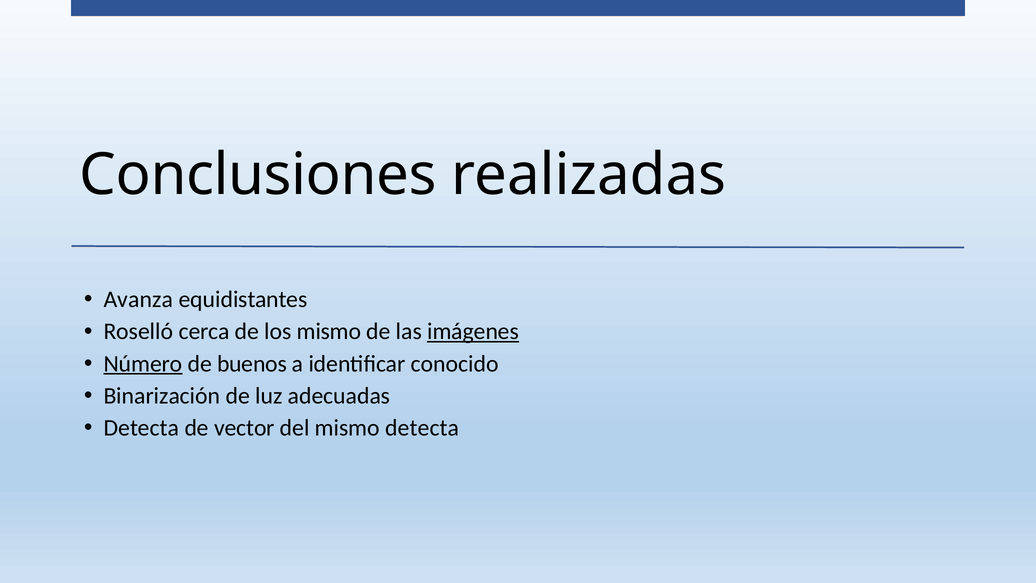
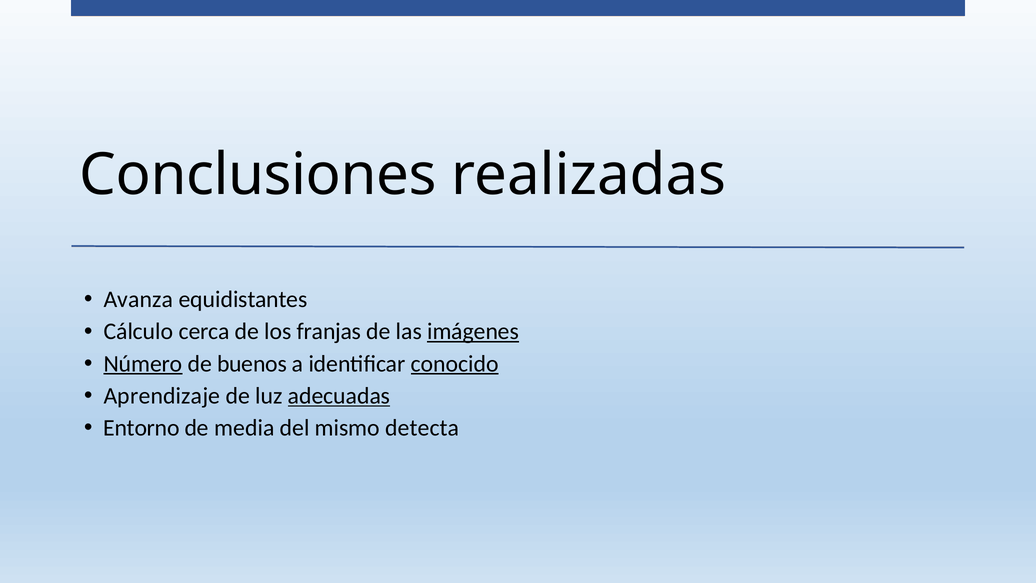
Roselló: Roselló -> Cálculo (138, 331)
los mismo: mismo -> franjas (329, 331)
conocido underline: none -> present (455, 364)
Binarización: Binarización -> Aprendizaje (162, 396)
adecuadas underline: none -> present (339, 396)
Detecta: Detecta -> Entorno (142, 428)
vector: vector -> media (244, 428)
